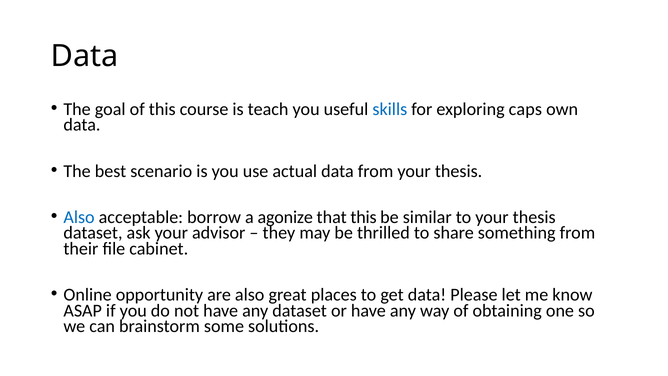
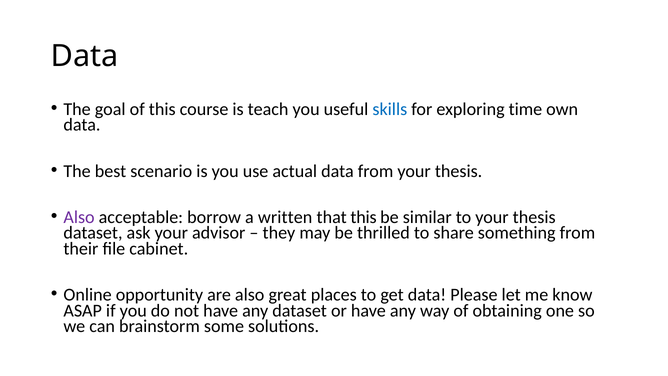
caps: caps -> time (525, 109)
Also colour: blue -> purple (79, 217)
agonize: agonize -> written (285, 217)
